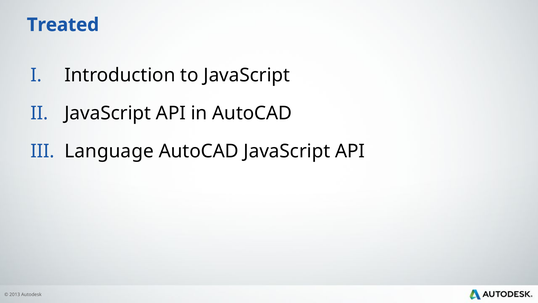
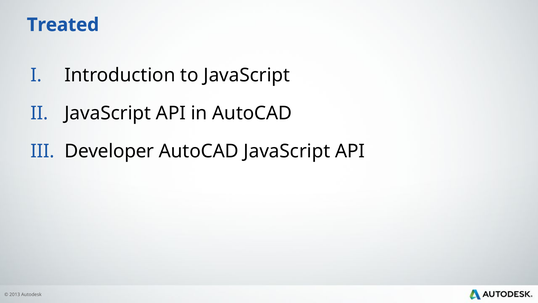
Language: Language -> Developer (109, 151)
